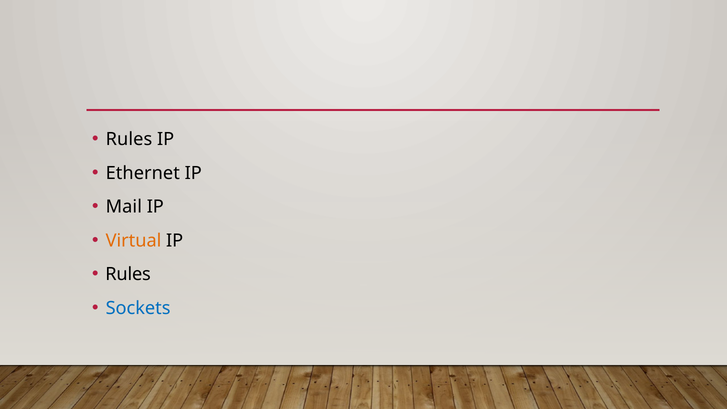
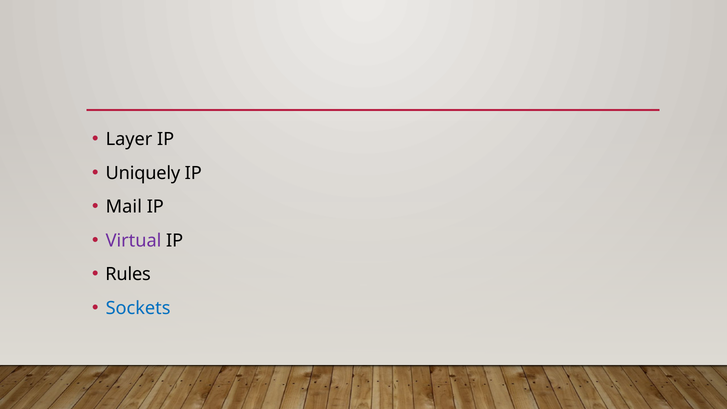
Rules: Rules -> Layer (129, 139)
Ethernet: Ethernet -> Uniquely (143, 173)
Virtual colour: orange -> purple (134, 241)
